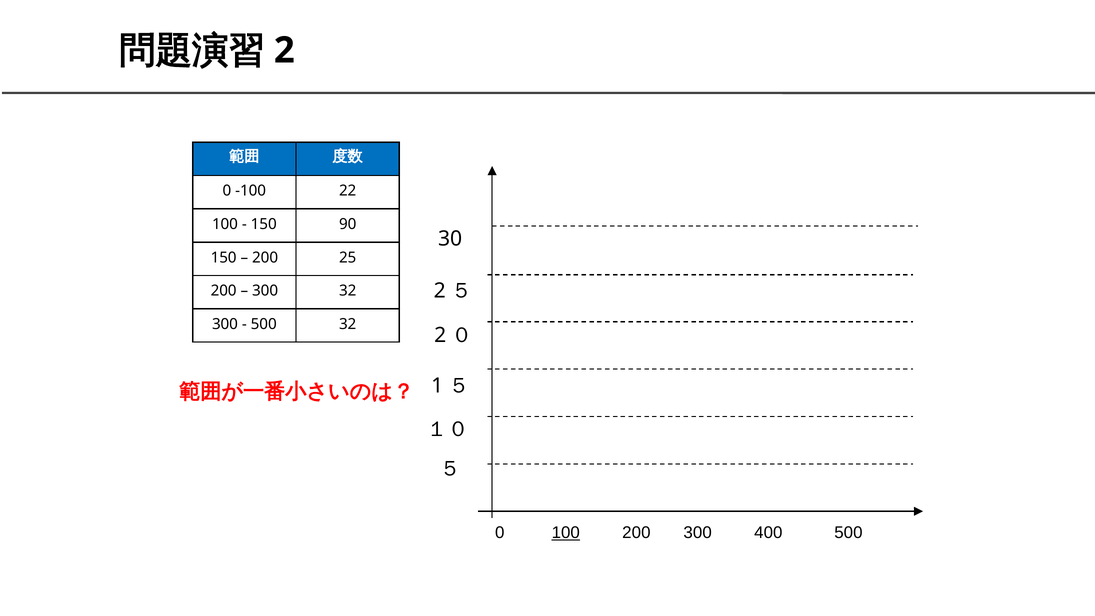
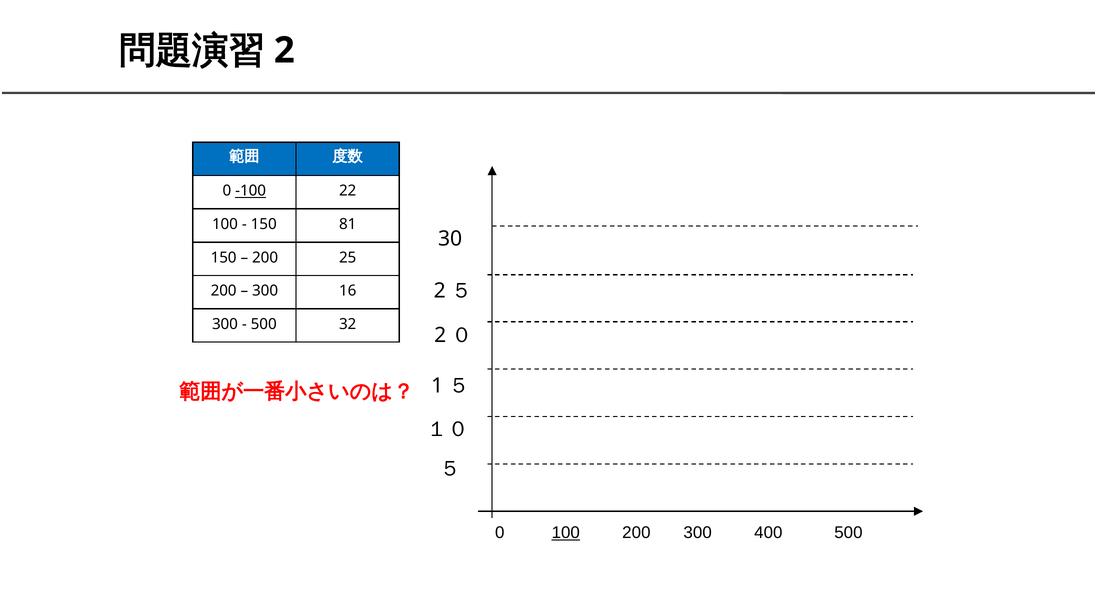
-100 underline: none -> present (251, 191)
90: 90 -> 81 (348, 224)
300 32: 32 -> 16 (348, 291)
